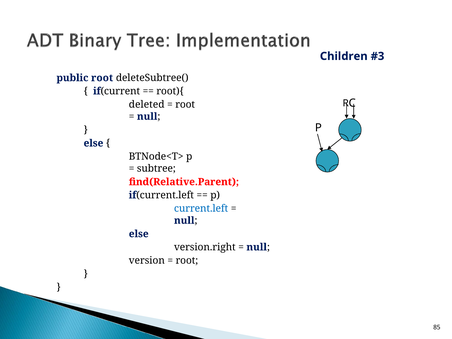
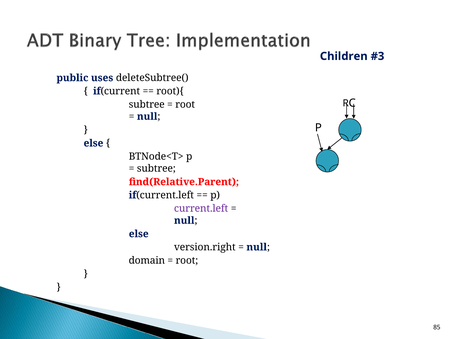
public root: root -> uses (102, 78)
deleted: deleted -> subtree (147, 104)
current.left colour: blue -> purple (201, 208)
version: version -> domain (147, 260)
